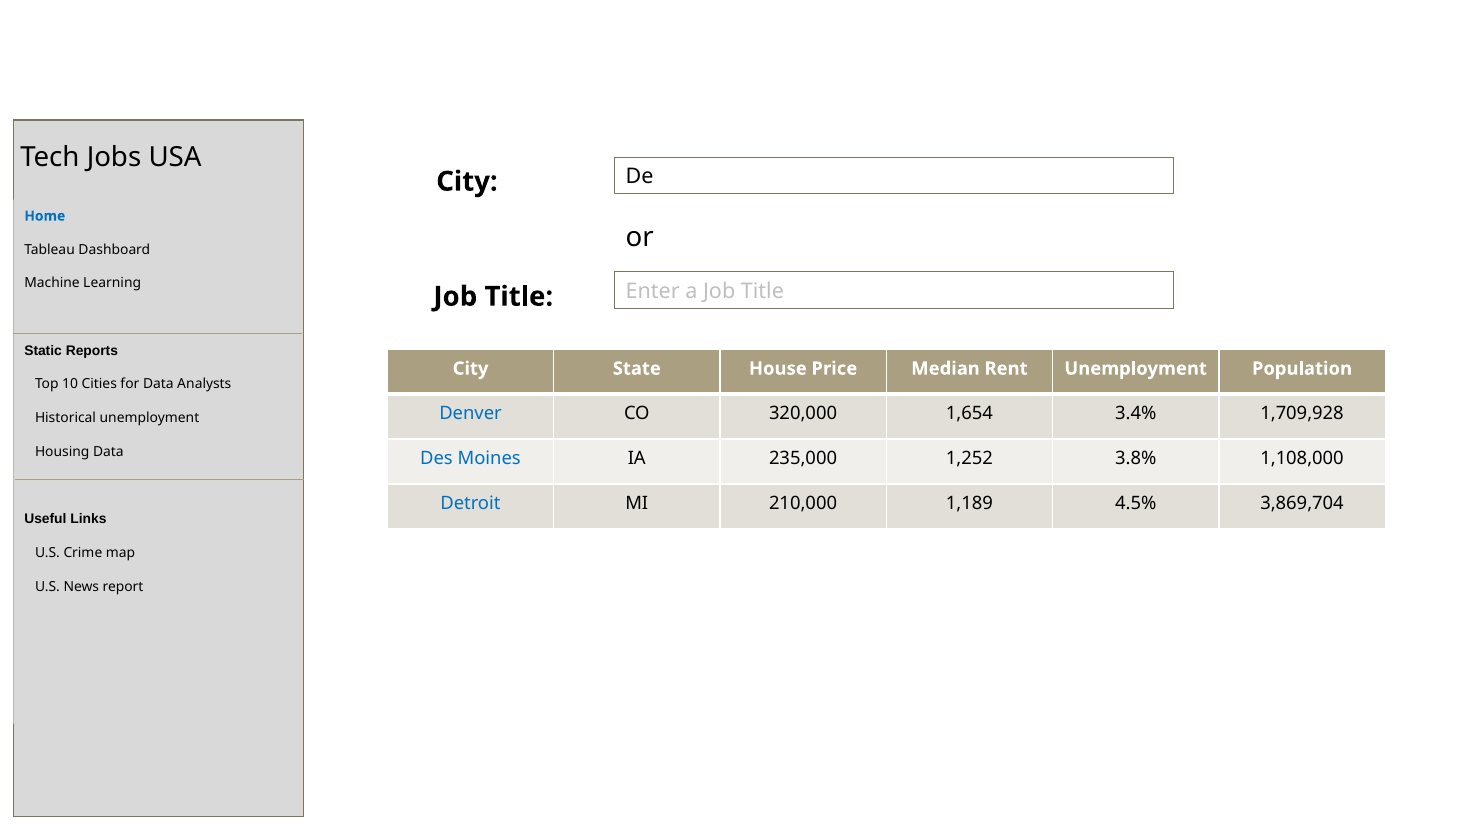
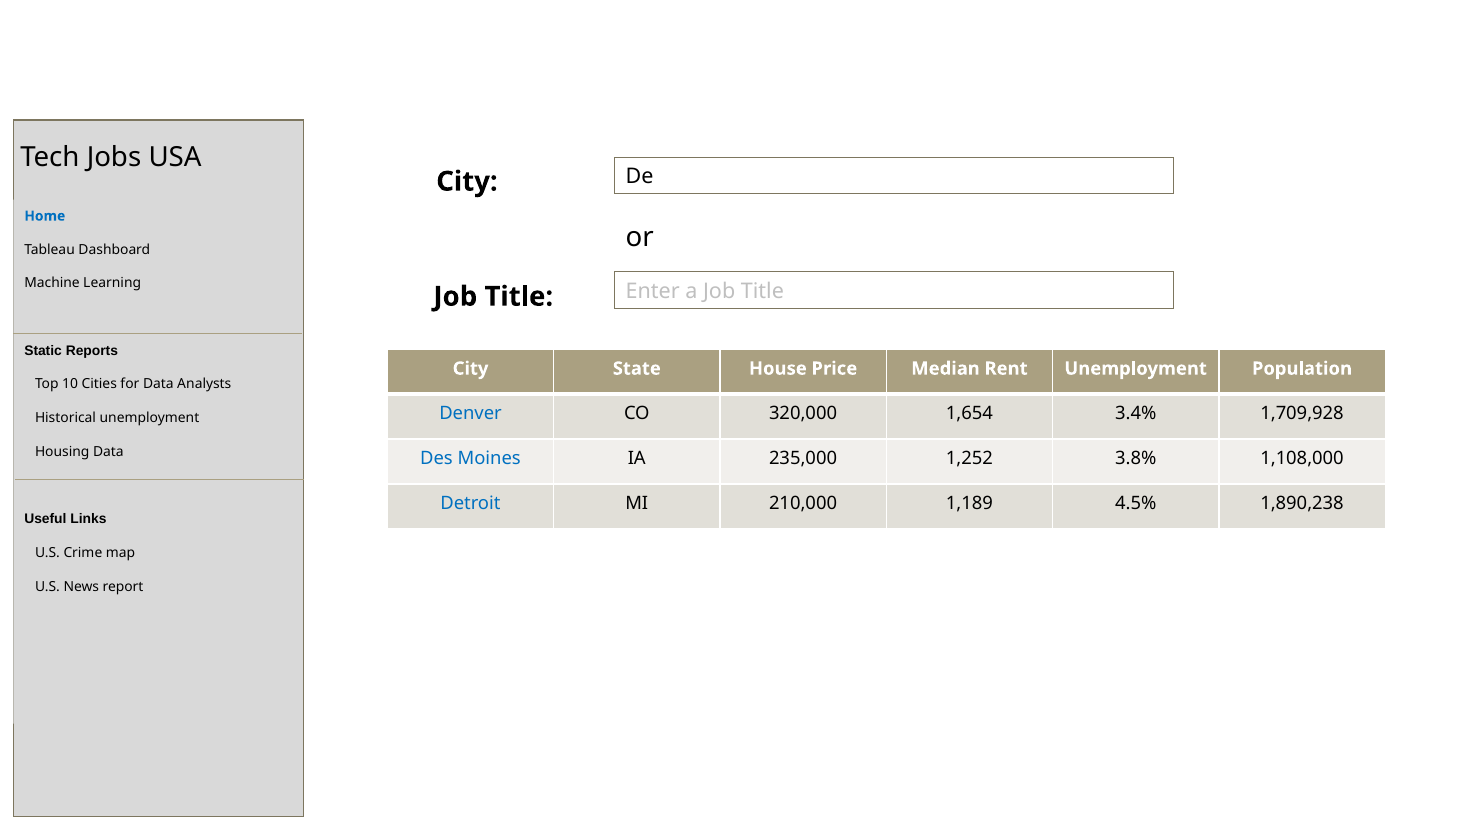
3,869,704: 3,869,704 -> 1,890,238 (1302, 503)
